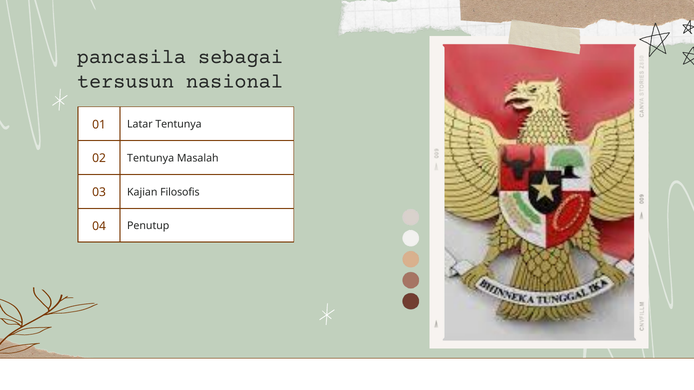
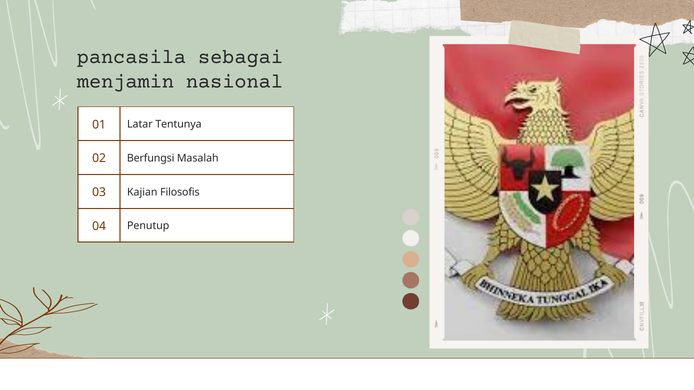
tersusun: tersusun -> menjamin (125, 81)
02 Tentunya: Tentunya -> Berfungsi (151, 158)
